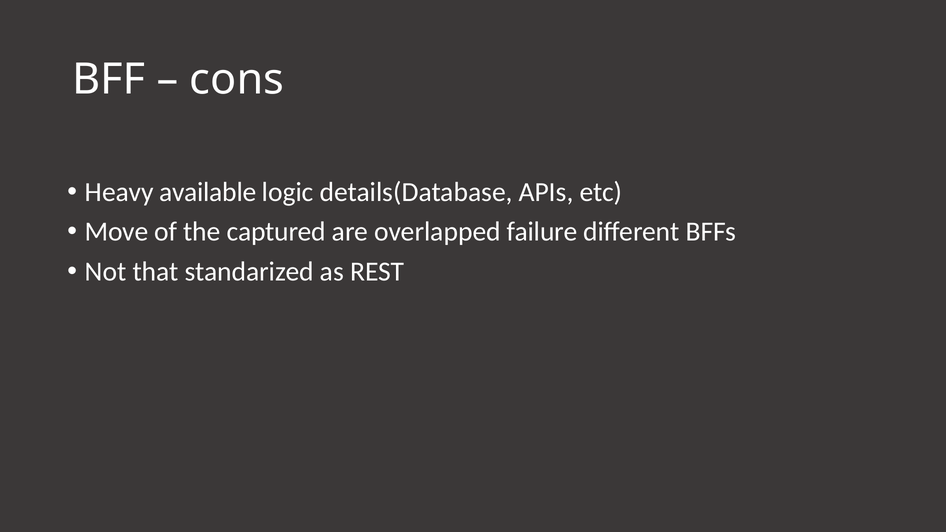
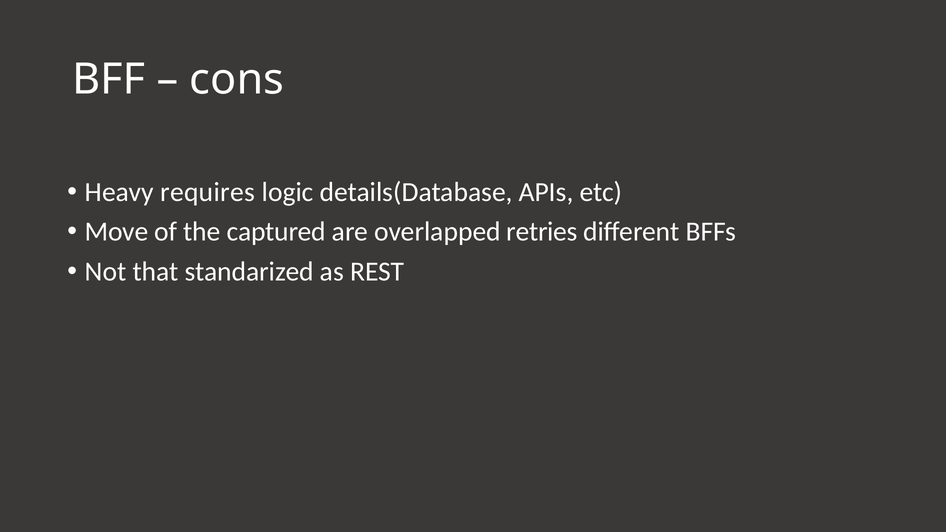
available: available -> requires (208, 192)
failure: failure -> retries (542, 232)
